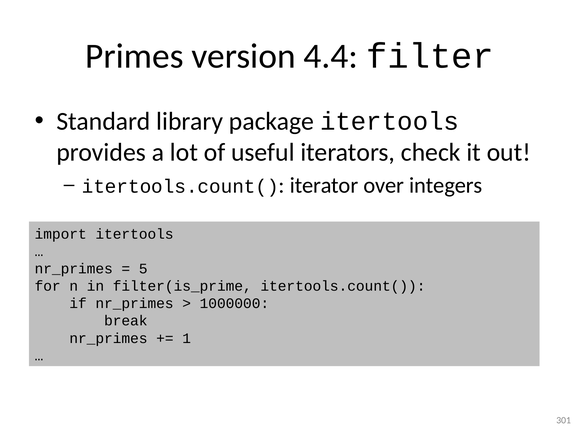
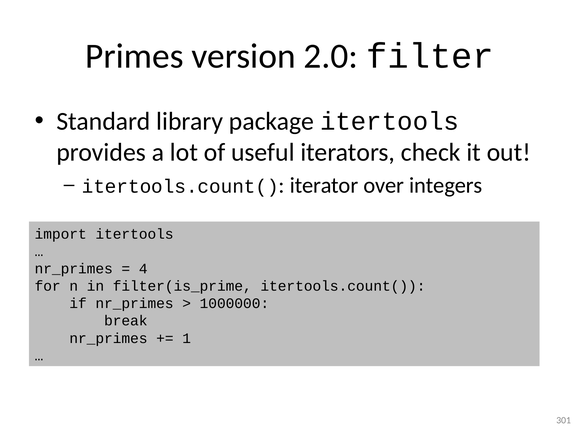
4.4: 4.4 -> 2.0 (331, 56)
5: 5 -> 4 (143, 269)
